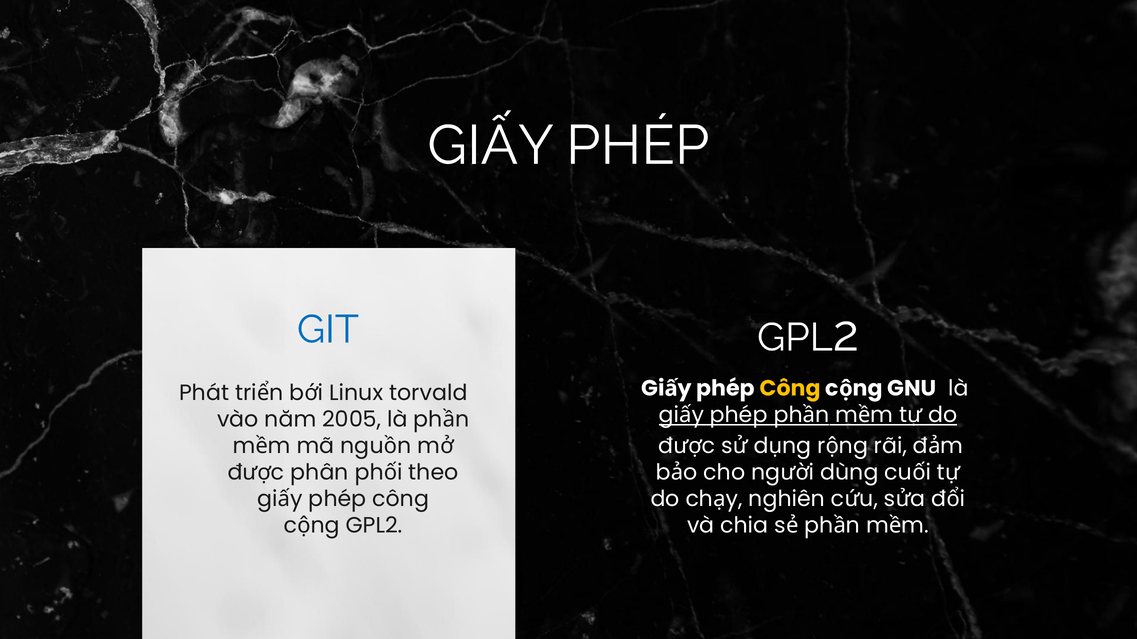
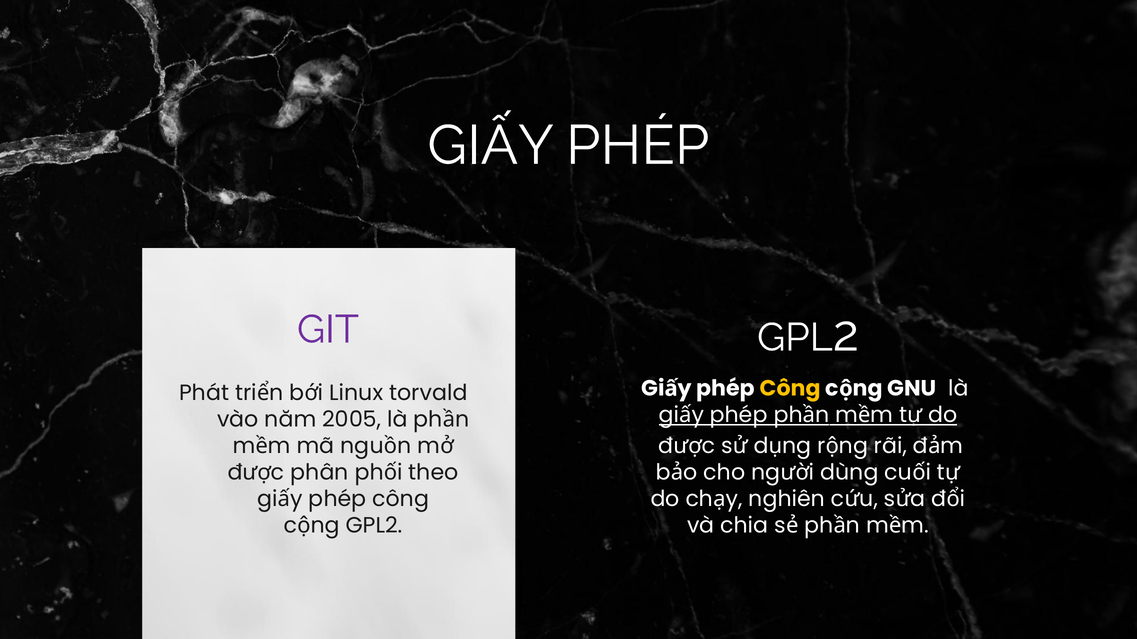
GIT colour: blue -> purple (328, 330)
